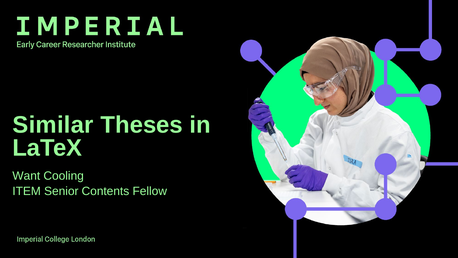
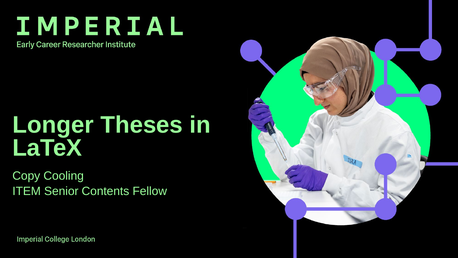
Similar: Similar -> Longer (53, 125)
Want: Want -> Copy (26, 176)
